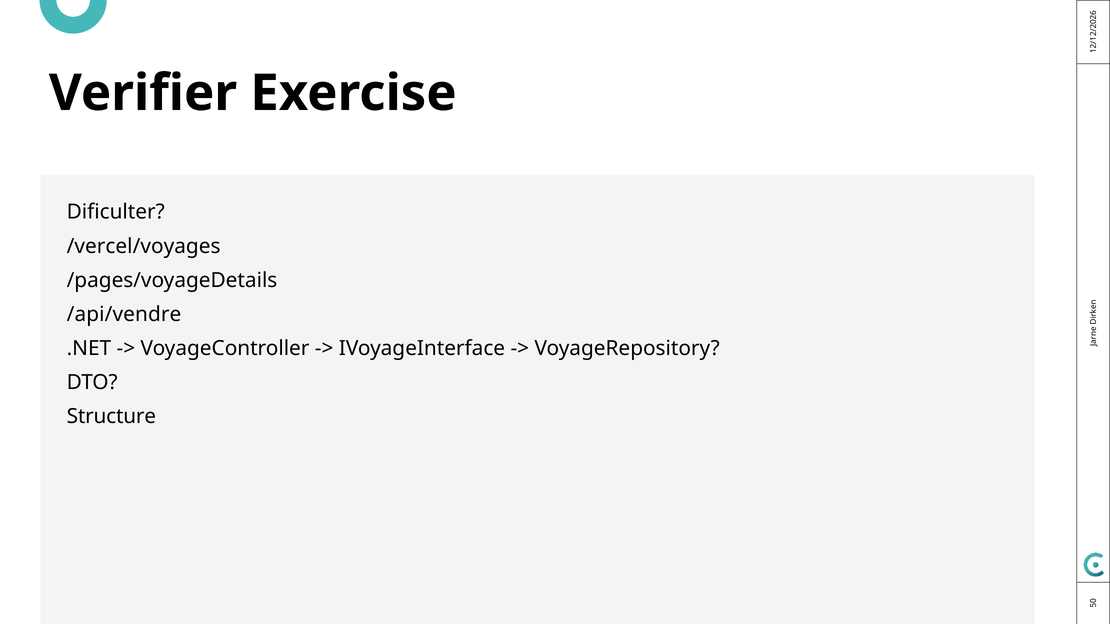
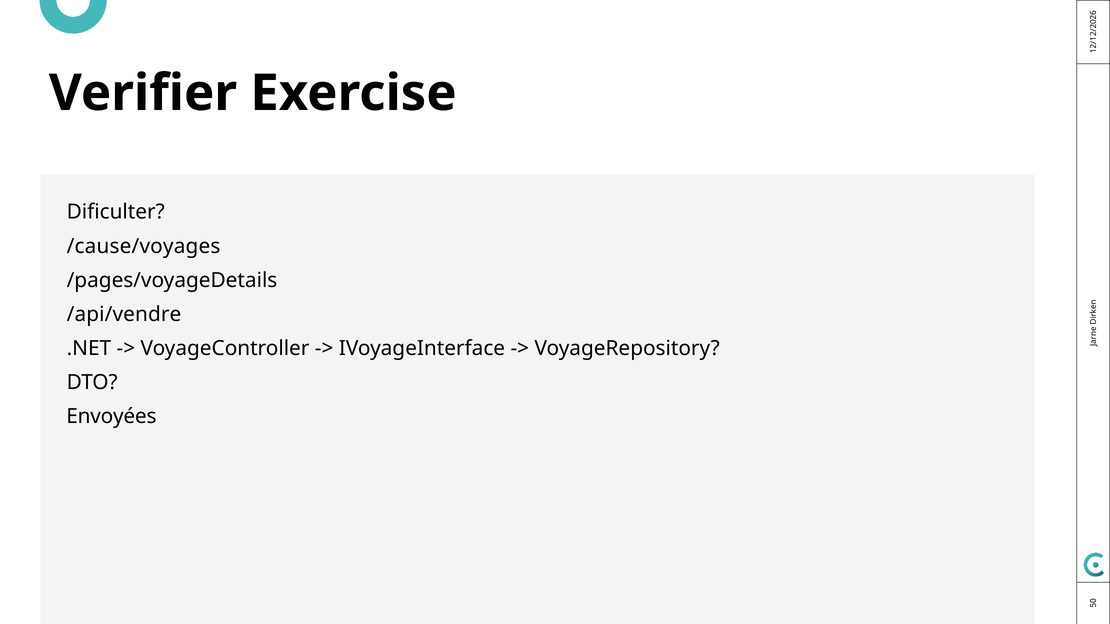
/vercel/voyages: /vercel/voyages -> /cause/voyages (144, 246)
Structure: Structure -> Envoyées (111, 417)
